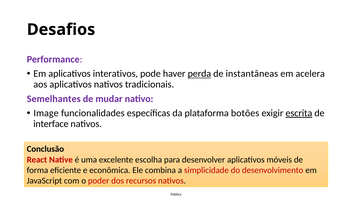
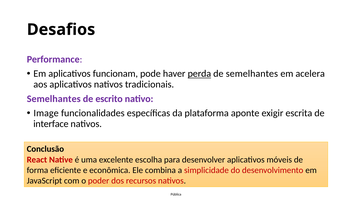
interativos: interativos -> funcionam (115, 74)
de instantâneas: instantâneas -> semelhantes (252, 74)
mudar: mudar -> escrito (109, 99)
botões: botões -> aponte (245, 113)
escrita underline: present -> none (299, 113)
